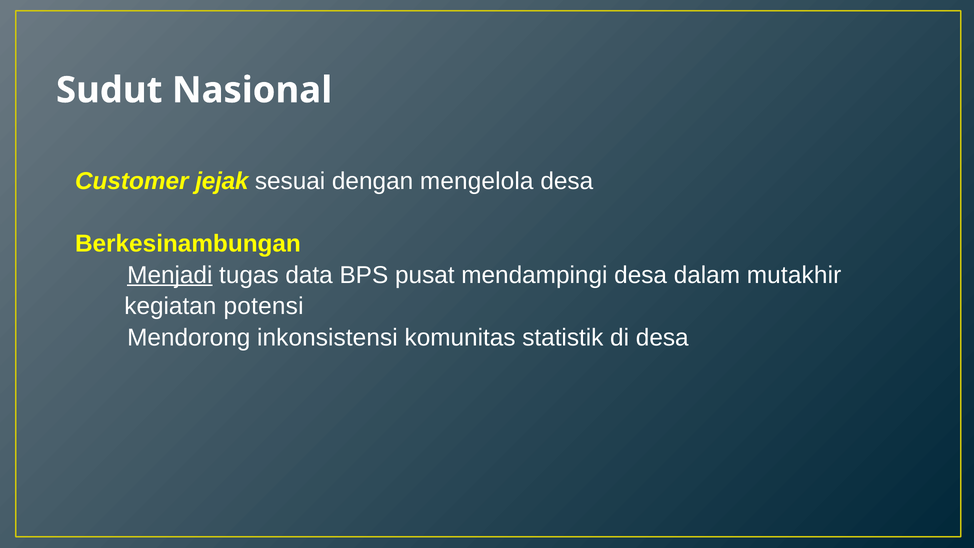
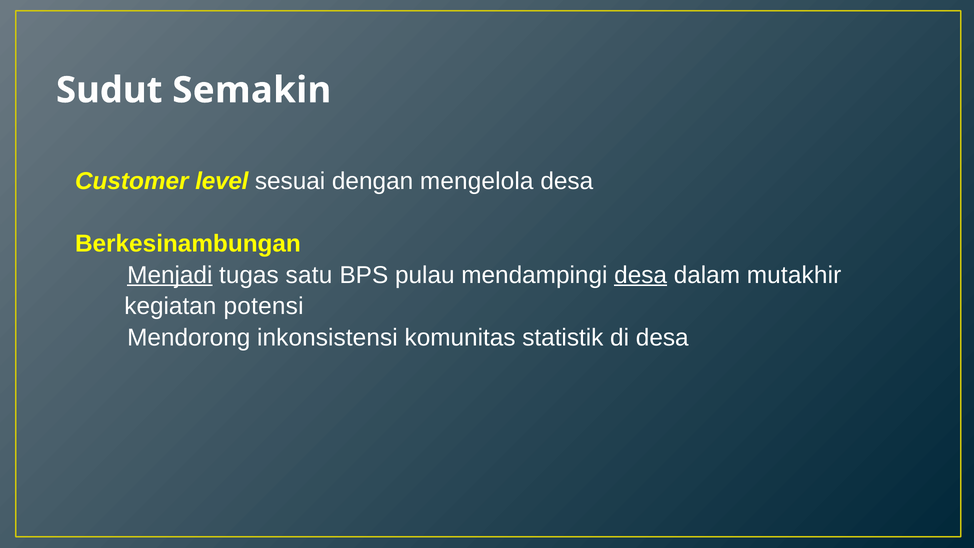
Nasional: Nasional -> Semakin (252, 90)
jejak: jejak -> level (222, 181)
data: data -> satu (309, 275)
pusat: pusat -> pulau (425, 275)
desa underline: none -> present (641, 275)
